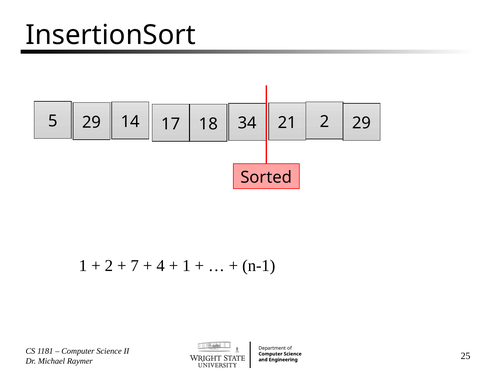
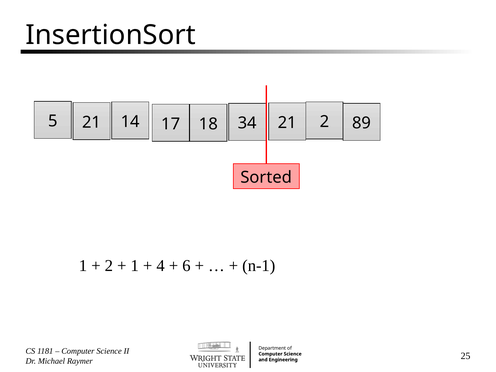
5 29: 29 -> 21 (92, 122)
18 29: 29 -> 89 (362, 123)
7: 7 -> 1 (135, 266)
1: 1 -> 6 (186, 266)
